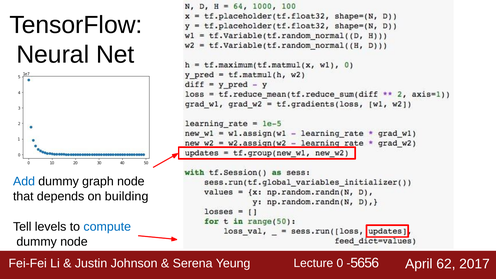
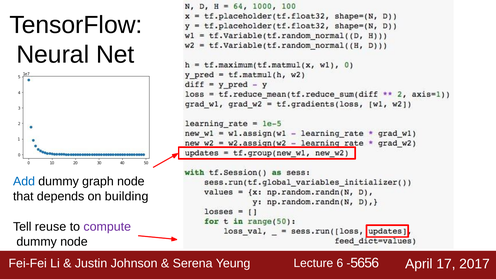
levels: levels -> reuse (51, 227)
compute colour: blue -> purple (107, 227)
0: 0 -> 6 (340, 263)
62: 62 -> 17 (446, 264)
